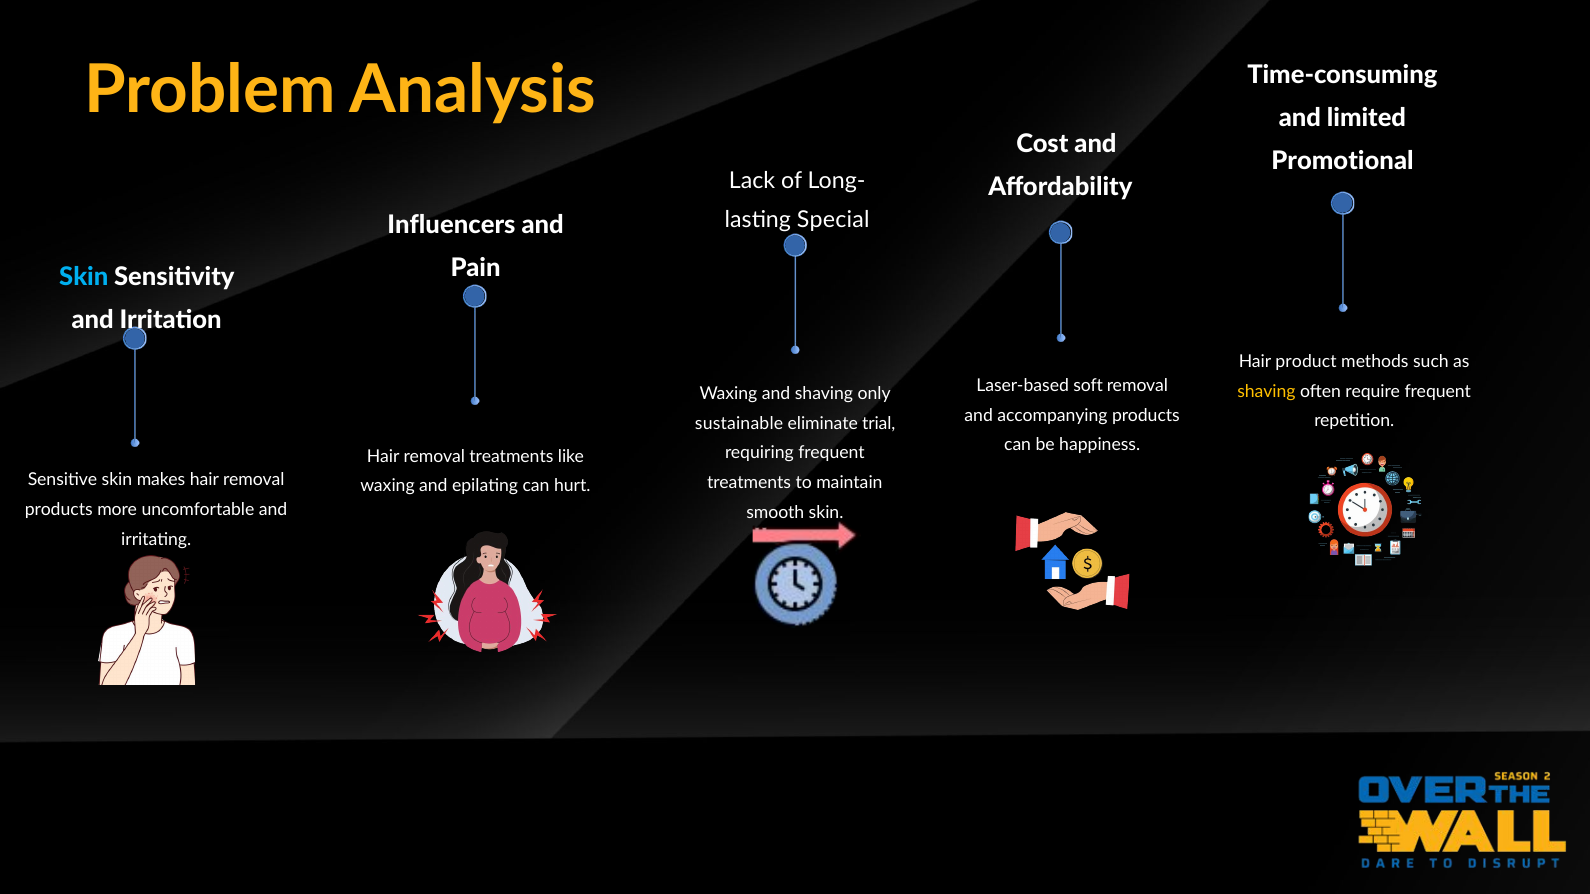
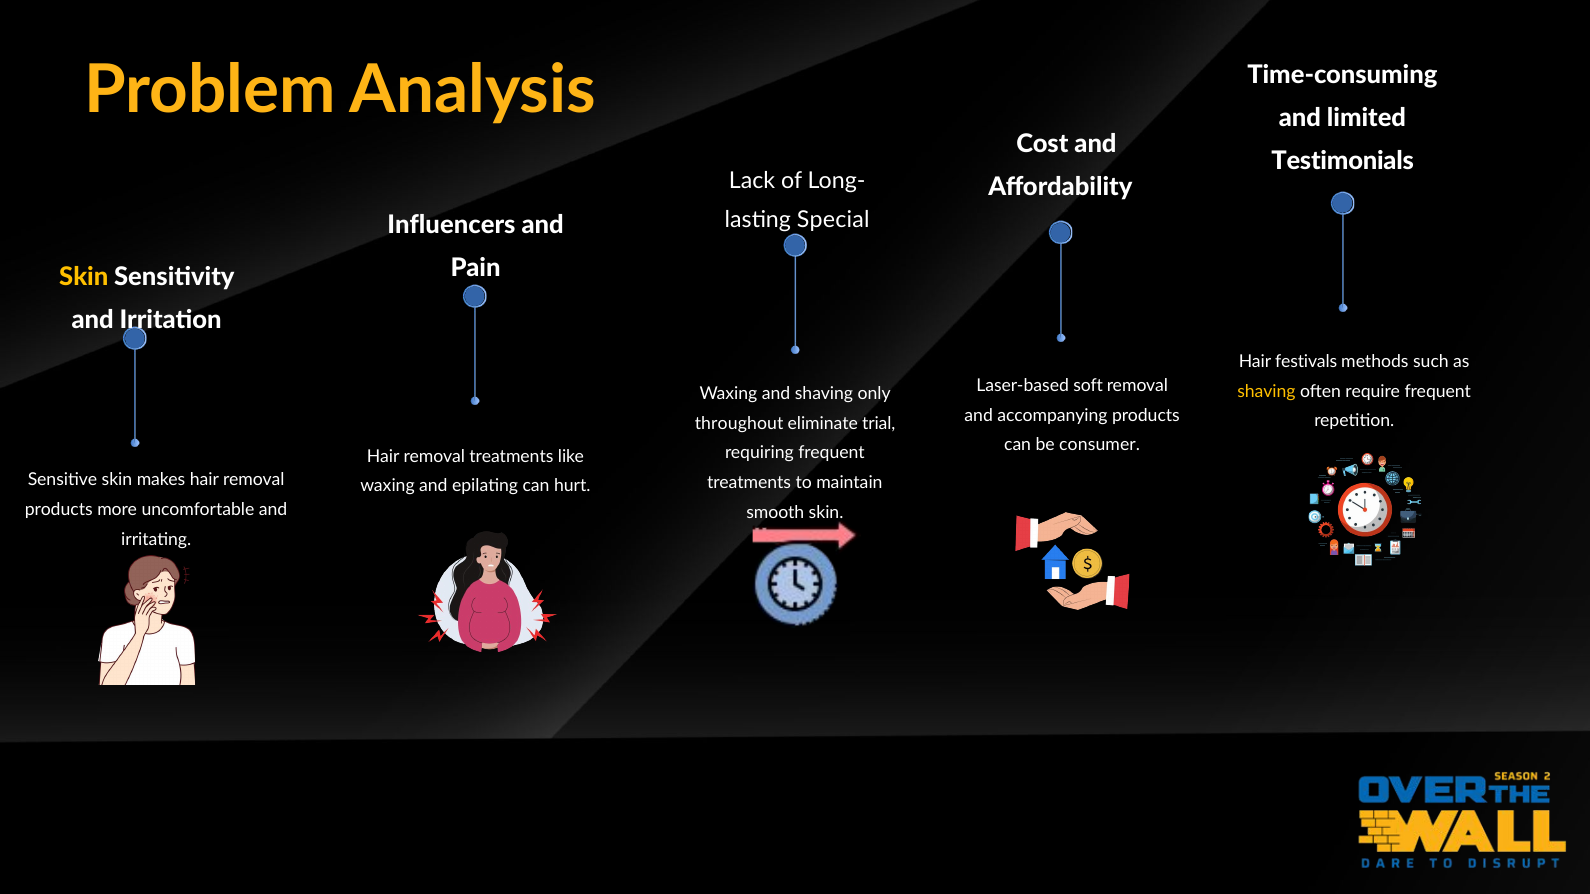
Promotional: Promotional -> Testimonials (1343, 161)
Skin colour: light blue -> yellow (84, 277)
product: product -> festivals (1306, 362)
sustainable: sustainable -> throughout (739, 423)
happiness: happiness -> consumer (1100, 445)
